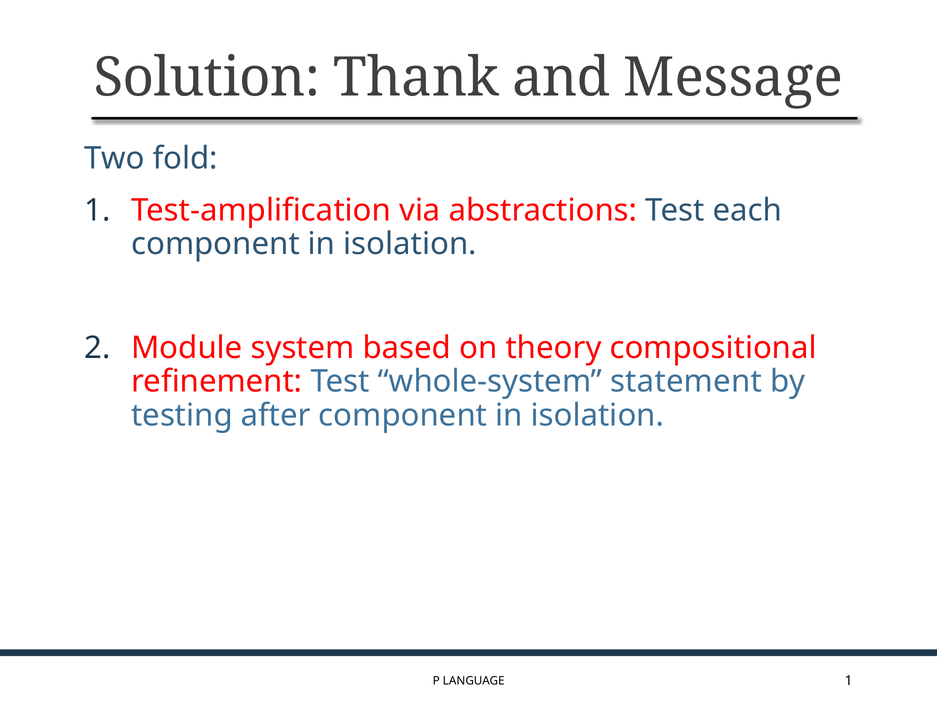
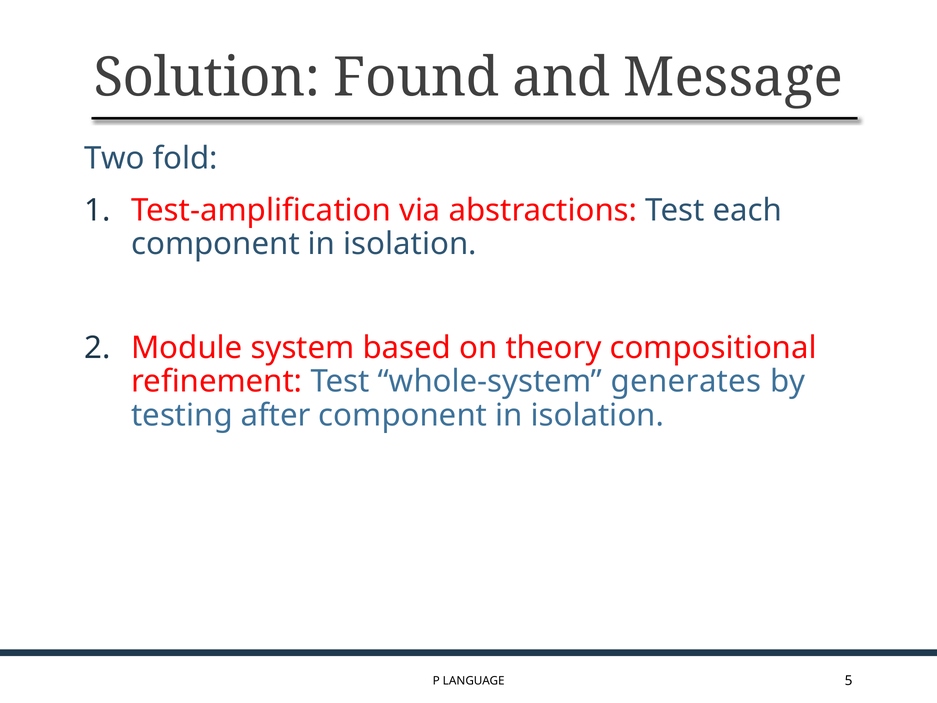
Thank: Thank -> Found (416, 78)
statement: statement -> generates (686, 381)
LANGUAGE 1: 1 -> 5 (849, 681)
